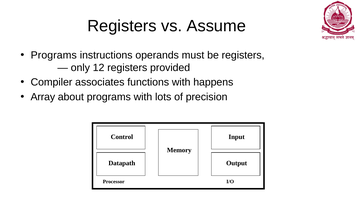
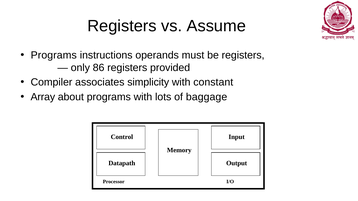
12: 12 -> 86 (99, 68)
functions: functions -> simplicity (148, 82)
happens: happens -> constant (213, 82)
precision: precision -> baggage (207, 97)
